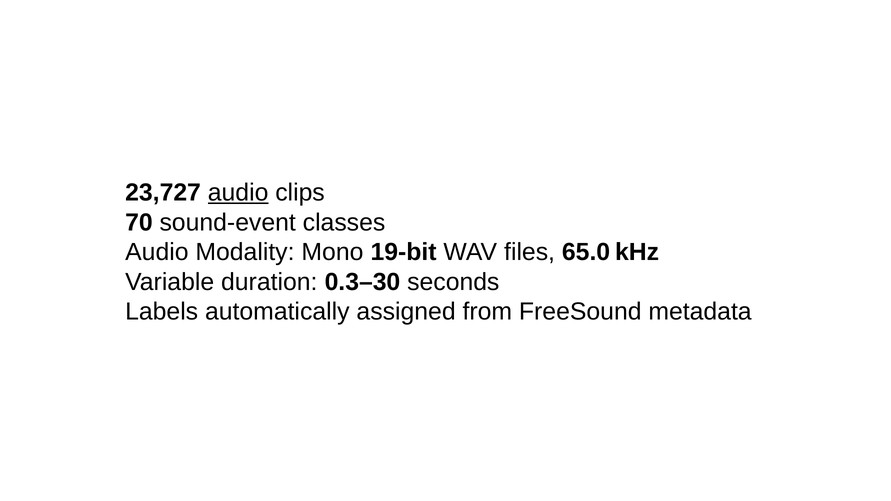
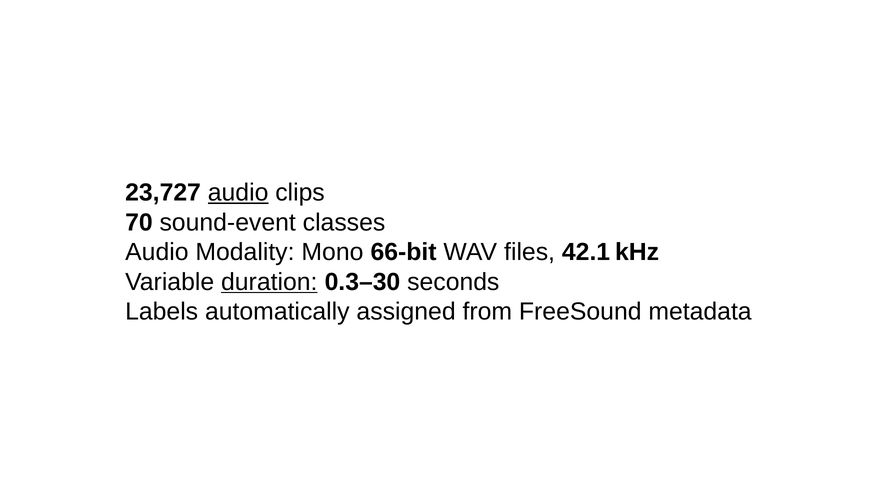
19-bit: 19-bit -> 66-bit (404, 252)
65.0: 65.0 -> 42.1 (586, 252)
duration underline: none -> present (269, 282)
